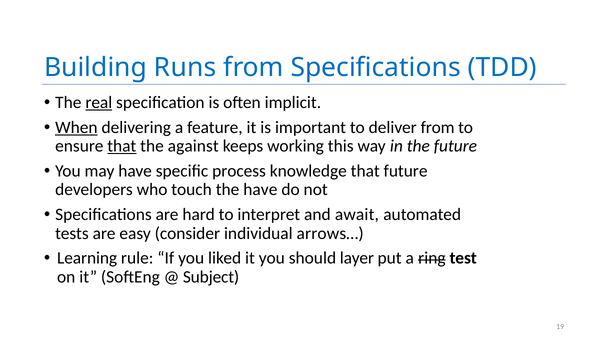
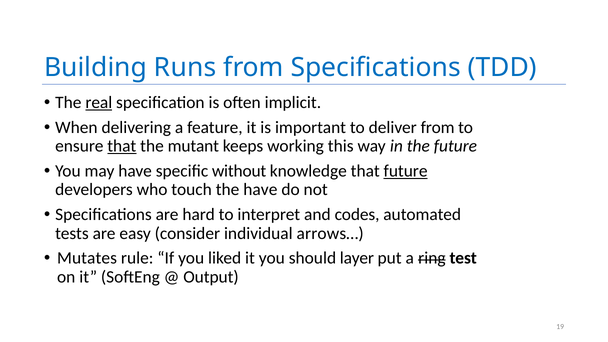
When underline: present -> none (76, 127)
against: against -> mutant (193, 146)
process: process -> without (239, 171)
future underline: none -> present (406, 171)
await: await -> codes (357, 215)
Learning: Learning -> Mutates (87, 258)
Subject: Subject -> Output (211, 277)
